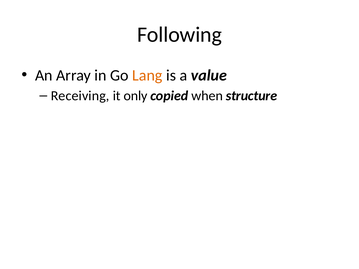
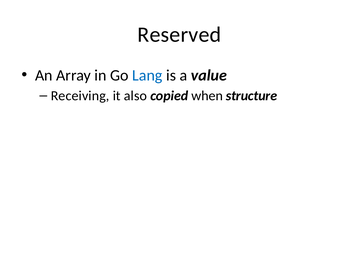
Following: Following -> Reserved (179, 35)
Lang colour: orange -> blue (147, 75)
only: only -> also (135, 96)
